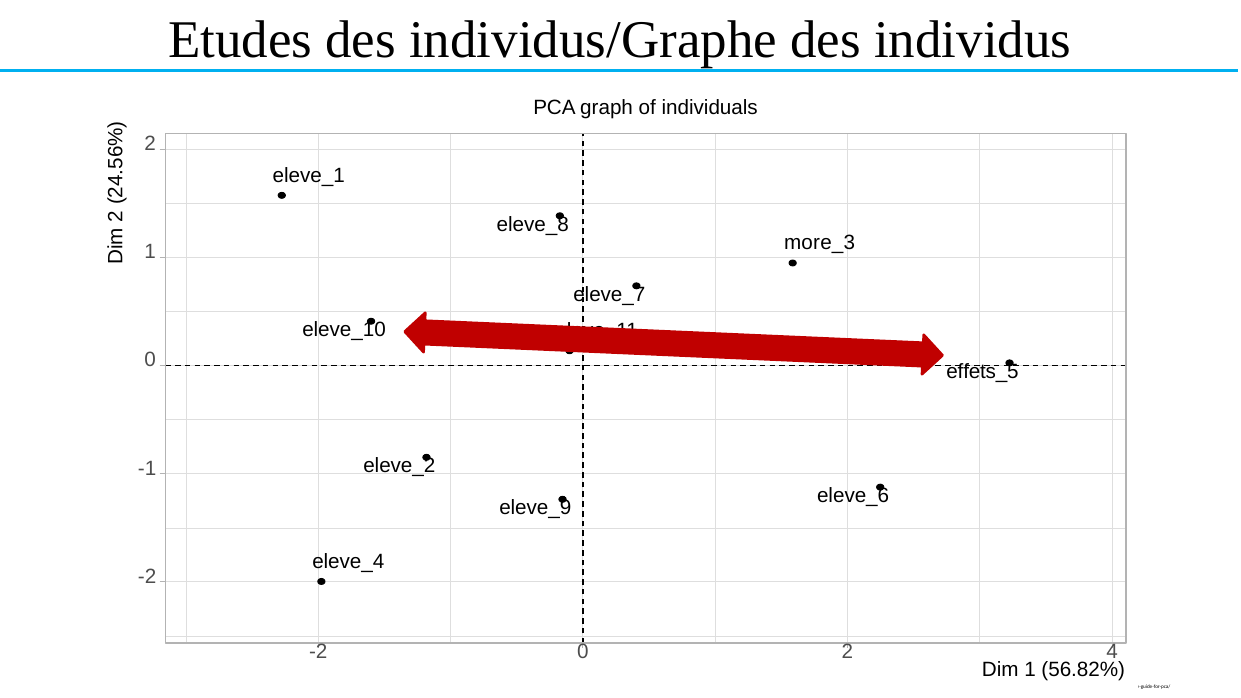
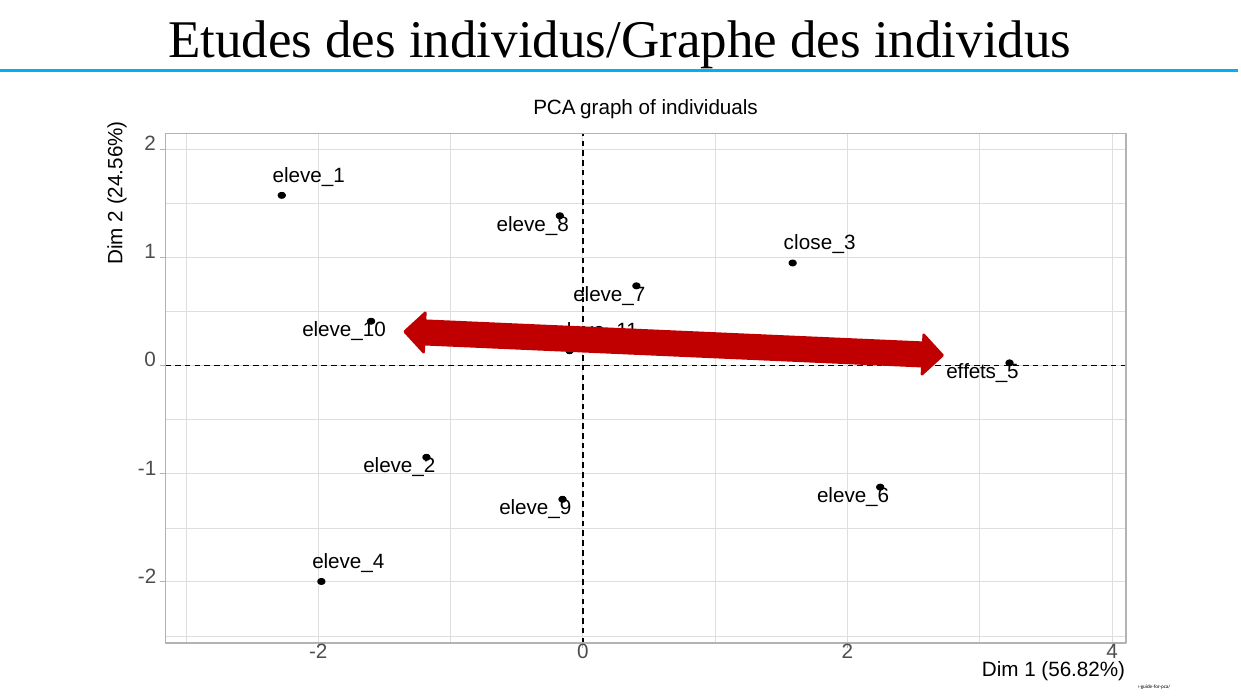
more_3: more_3 -> close_3 (820, 243)
